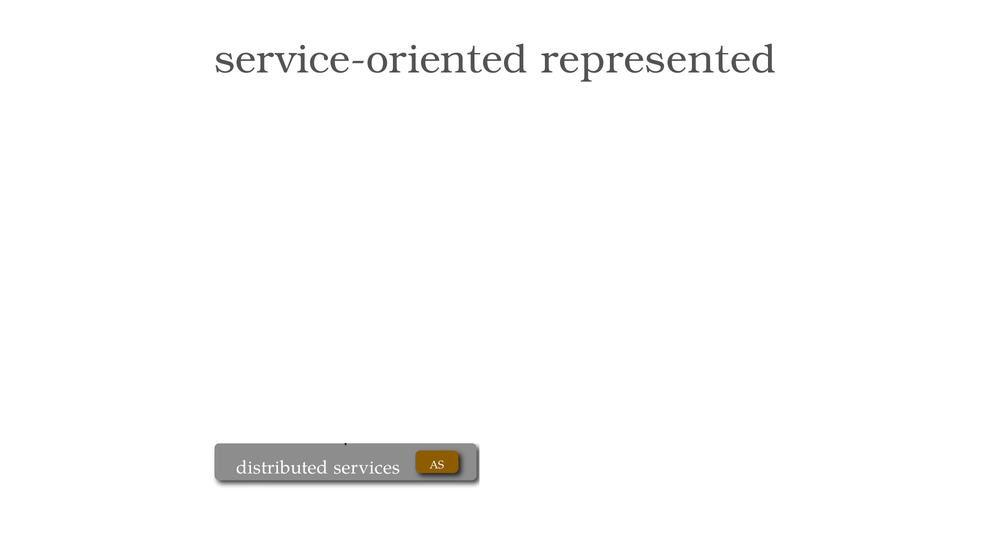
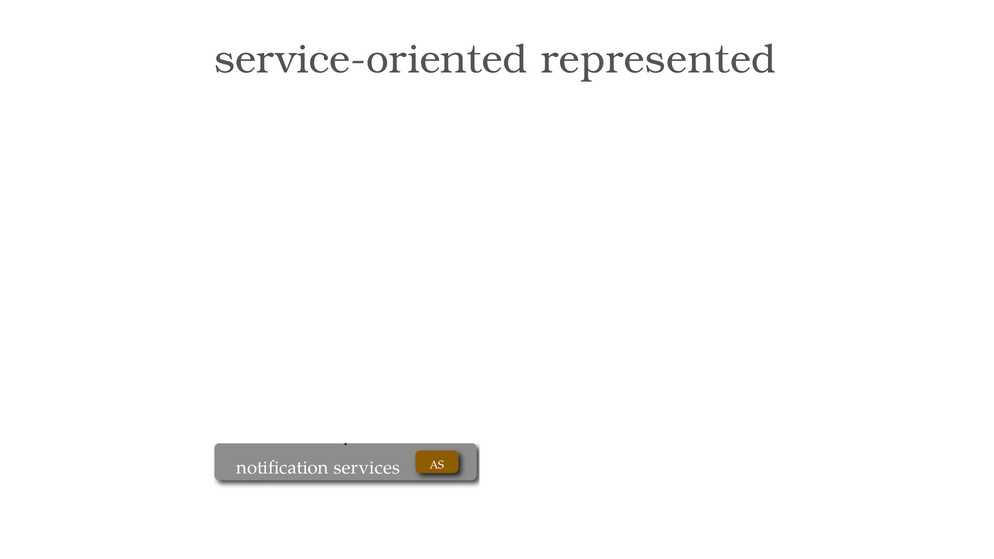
distributed: distributed -> notification (282, 468)
